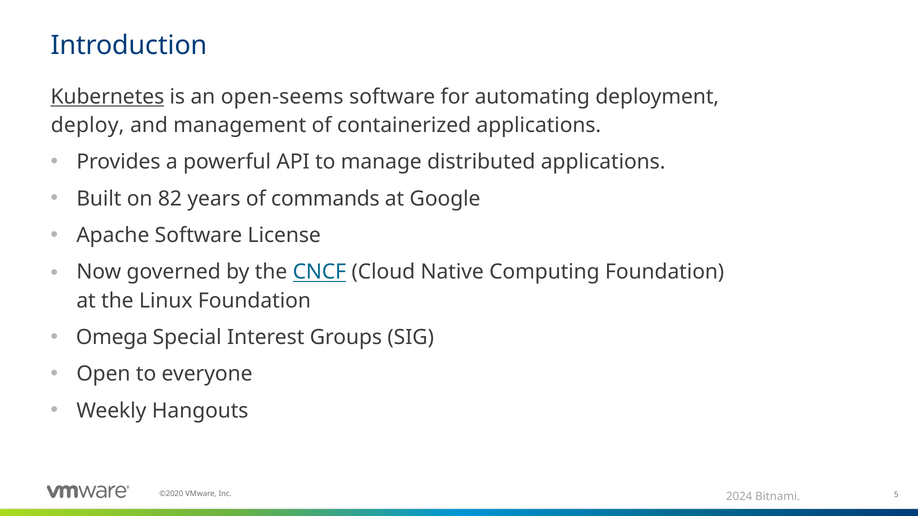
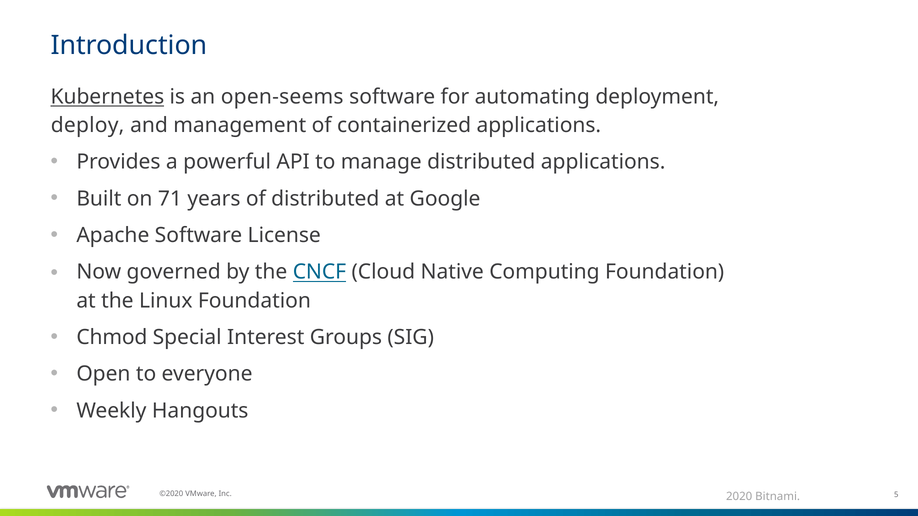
82: 82 -> 71 (170, 199)
of commands: commands -> distributed (325, 199)
Omega: Omega -> Chmod (112, 338)
2024: 2024 -> 2020 (739, 497)
